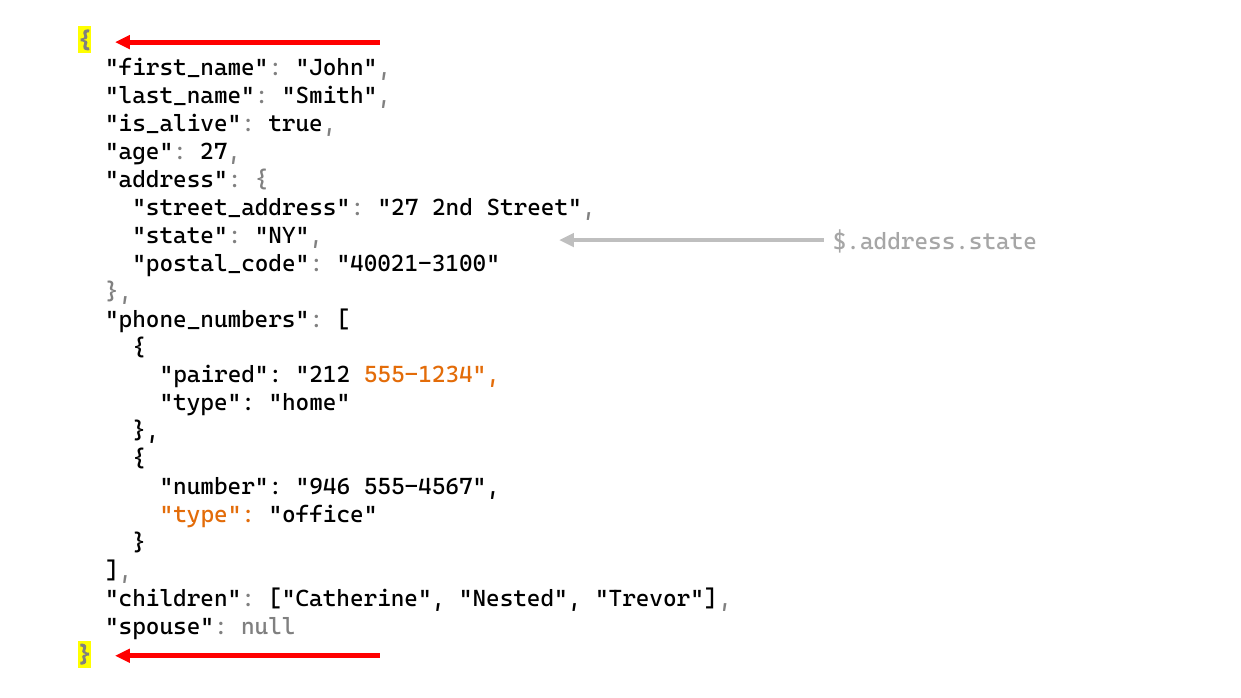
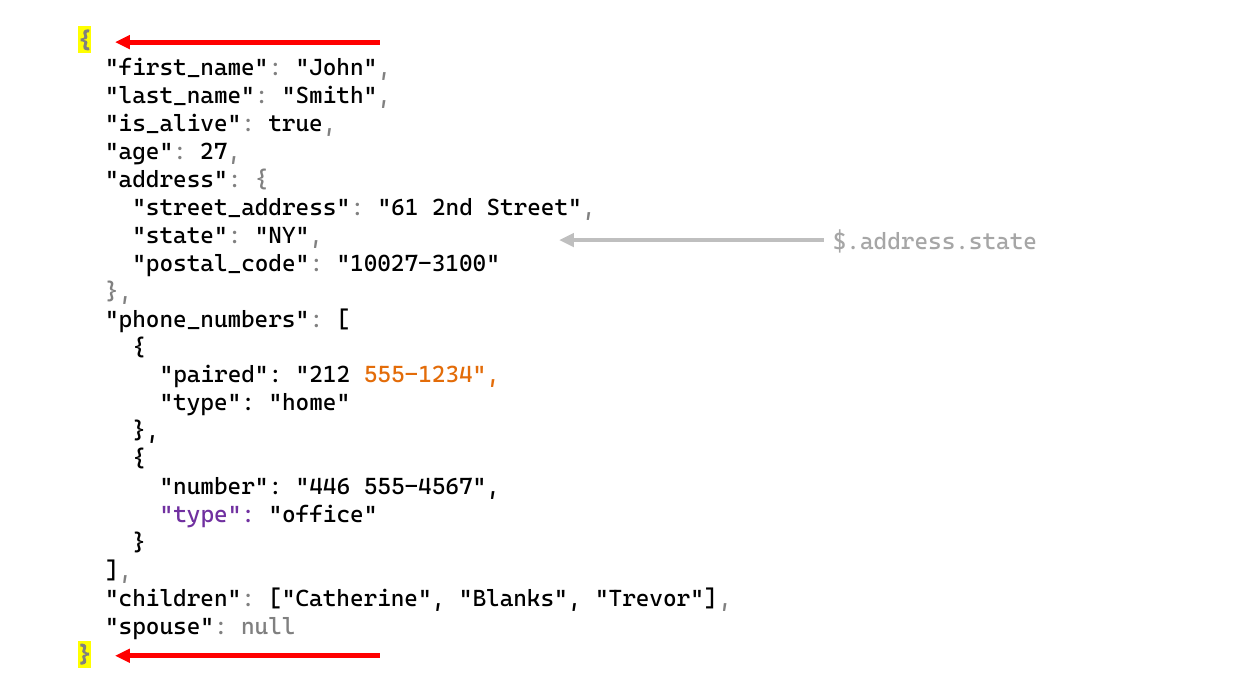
street_address 27: 27 -> 61 (398, 208)
40021-3100: 40021-3100 -> 10027-3100 (418, 264)
946: 946 -> 446 (323, 487)
type colour: orange -> purple (207, 515)
Nested: Nested -> Blanks (520, 599)
